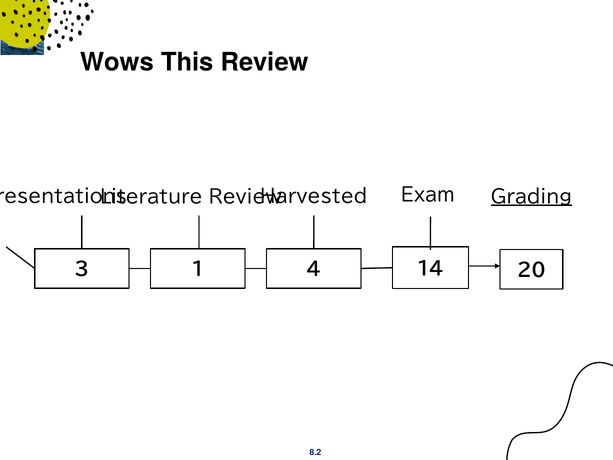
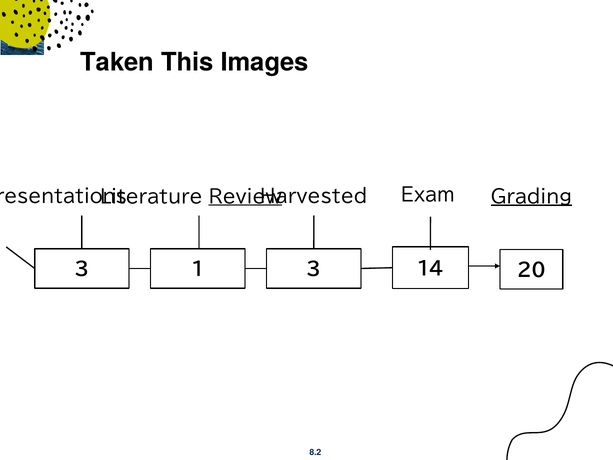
Wows: Wows -> Taken (117, 62)
This Review: Review -> Images (265, 62)
Review underline: none -> present (245, 197)
3 4: 4 -> 3 (314, 270)
